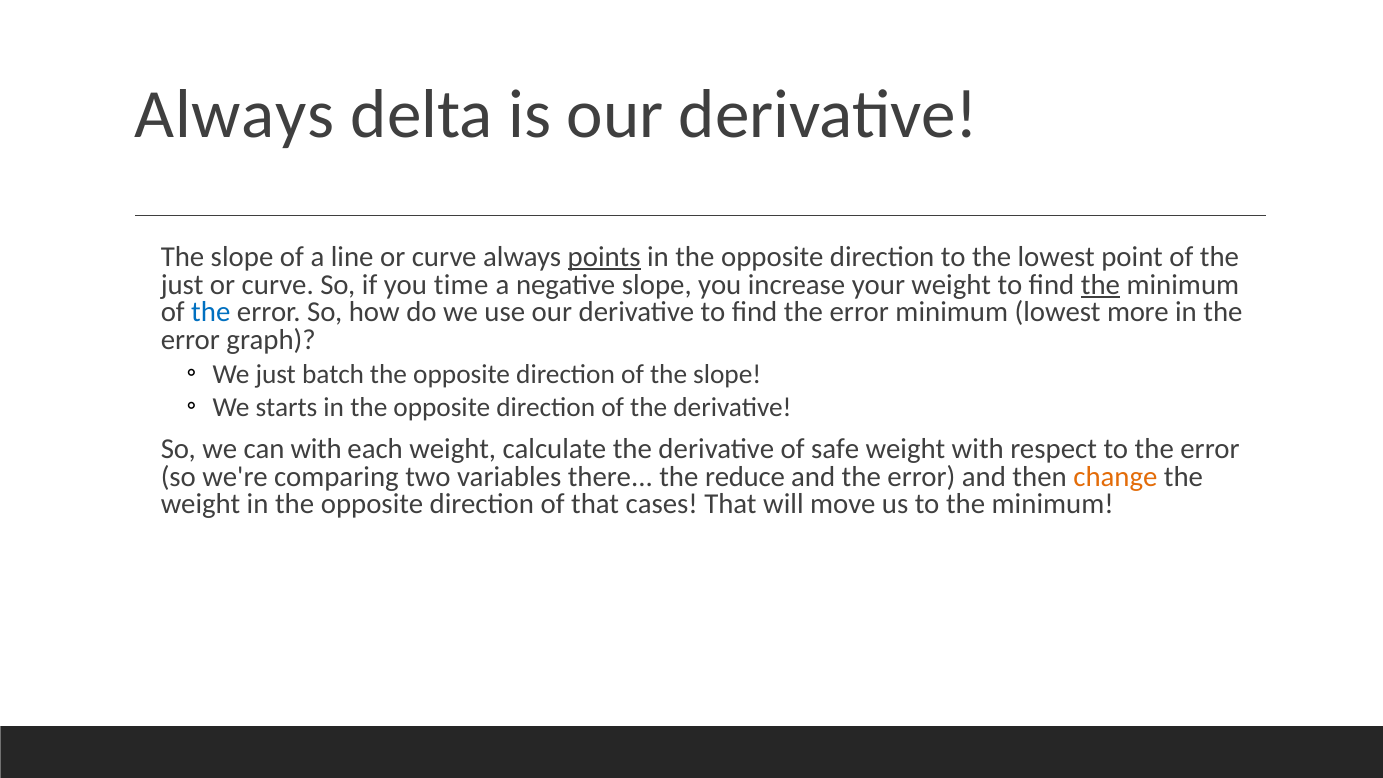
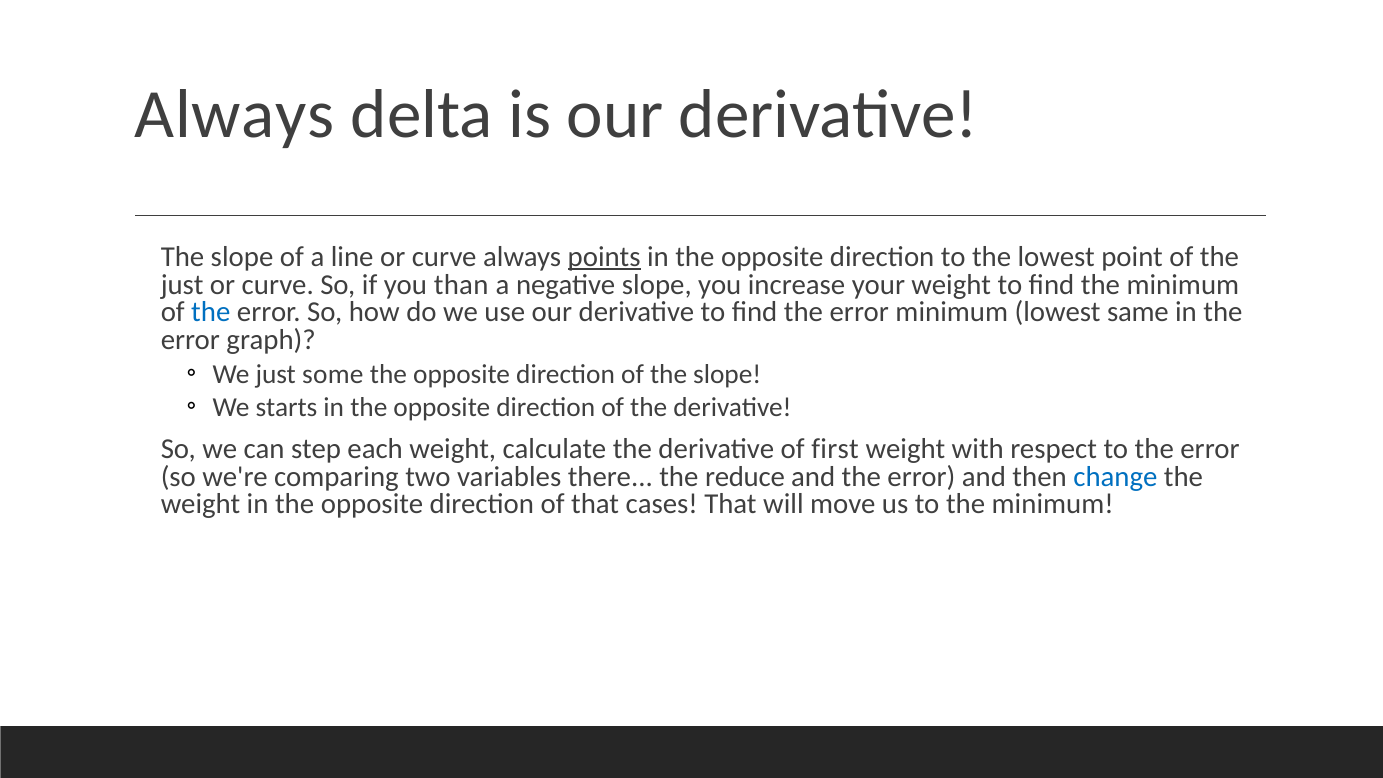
time: time -> than (461, 285)
the underline: present -> none (1100, 285)
more: more -> same (1138, 312)
batch: batch -> some (333, 374)
can with: with -> step (316, 449)
safe: safe -> first (835, 449)
change colour: orange -> blue (1115, 477)
